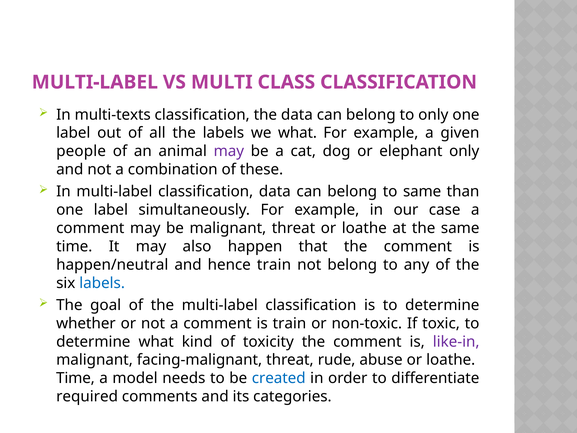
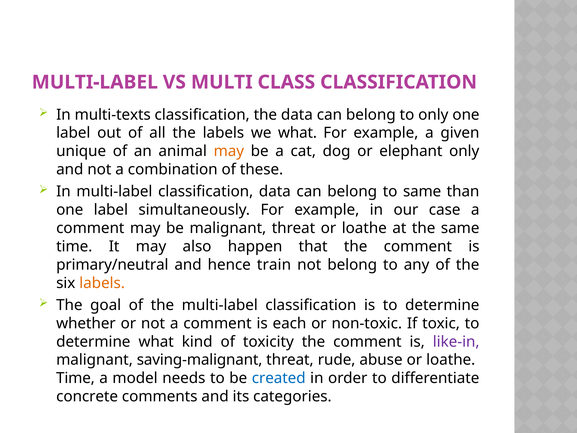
people: people -> unique (81, 151)
may colour: purple -> orange (229, 151)
happen/neutral: happen/neutral -> primary/neutral (112, 265)
labels colour: blue -> orange (102, 283)
is train: train -> each (289, 323)
facing-malignant: facing-malignant -> saving-malignant (200, 360)
required: required -> concrete (87, 396)
